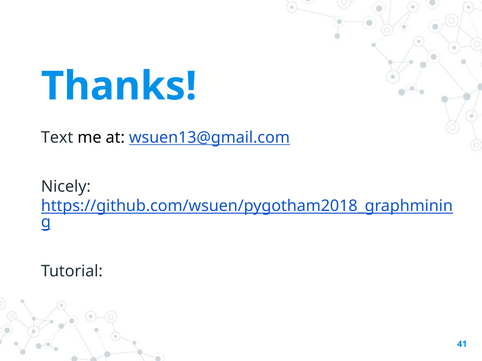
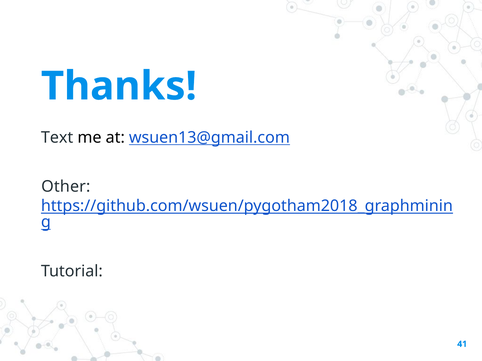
Nicely: Nicely -> Other (66, 187)
